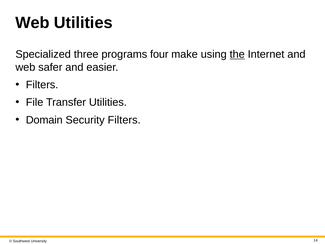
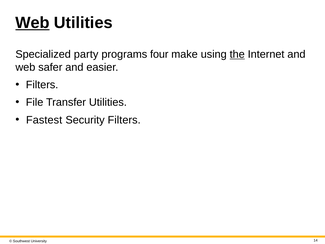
Web underline: none -> present (32, 23)
three: three -> party (86, 54)
Domain: Domain -> Fastest (44, 120)
